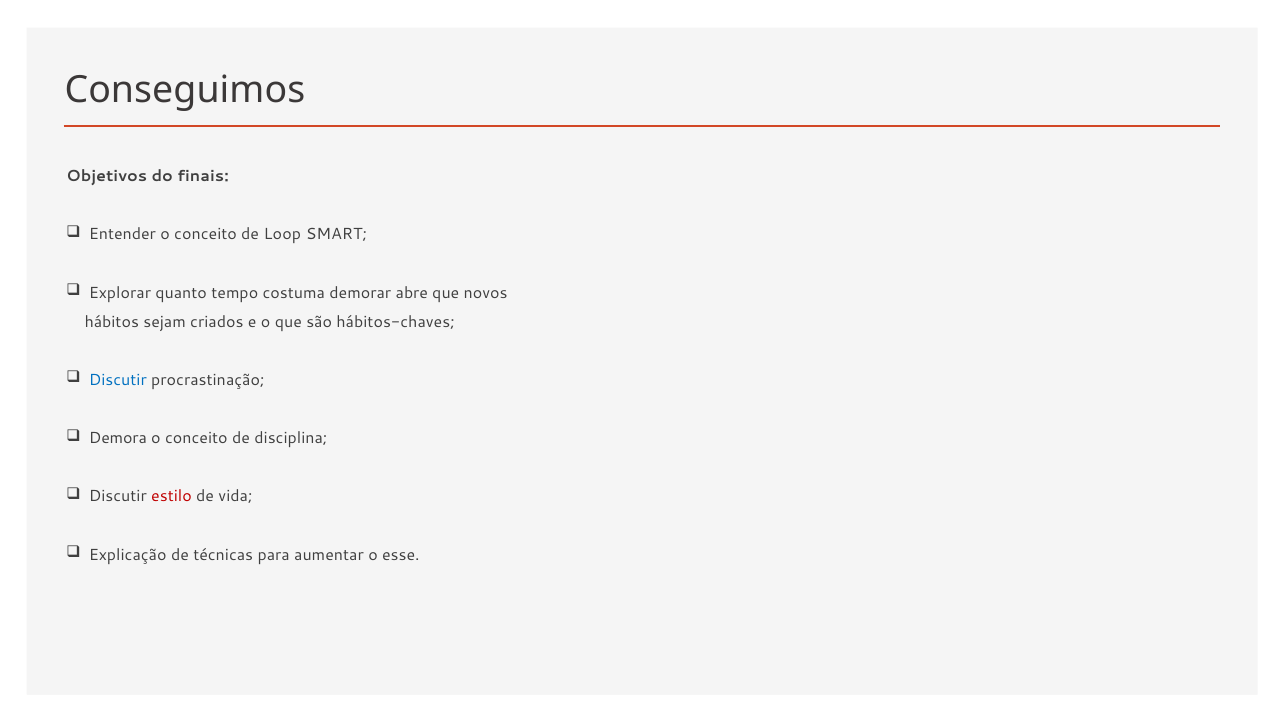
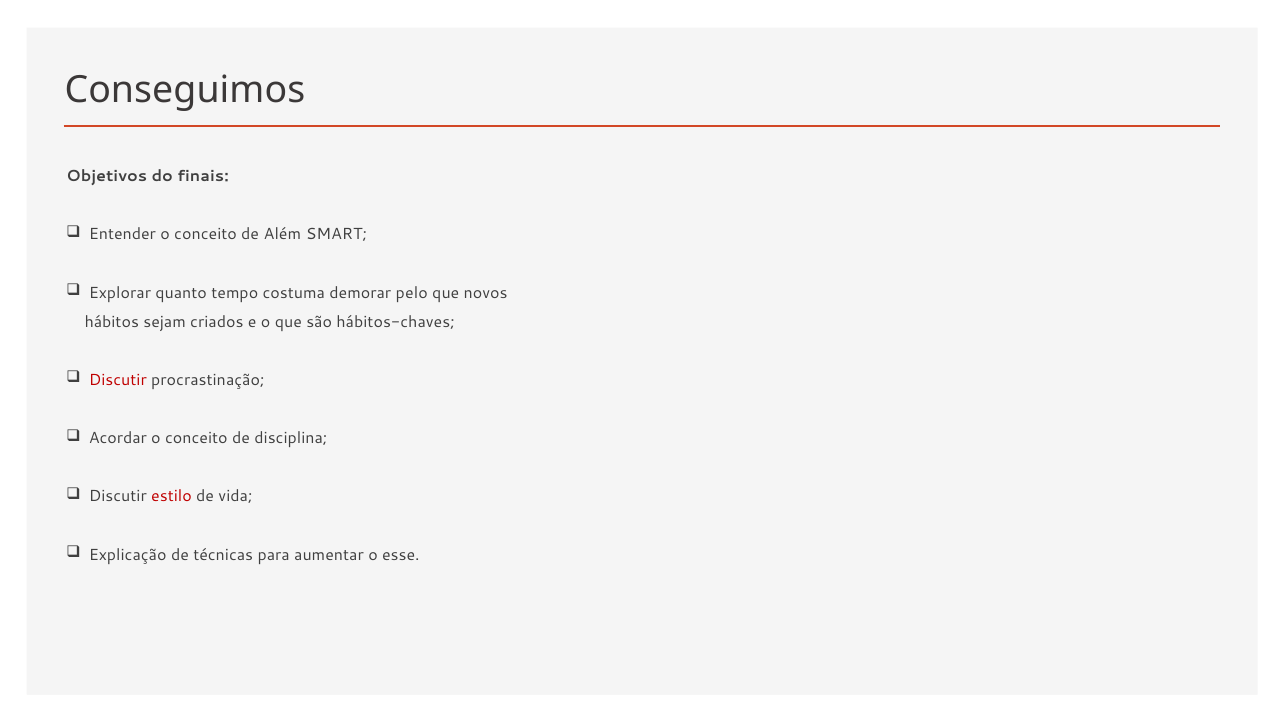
Loop: Loop -> Além (282, 235)
abre: abre -> pelo (412, 293)
Discutir colour: blue -> red (118, 380)
Demora: Demora -> Acordar (118, 439)
